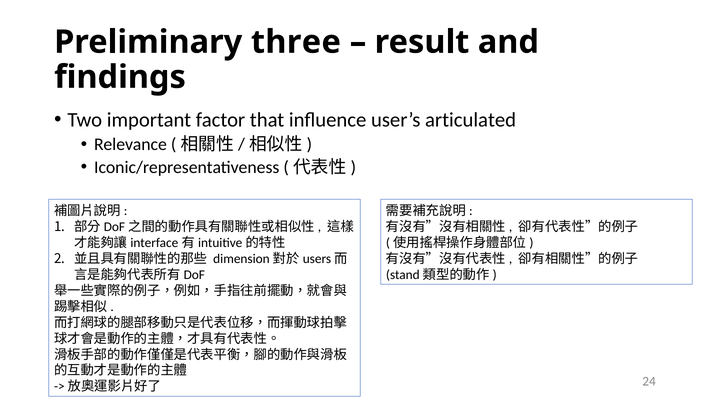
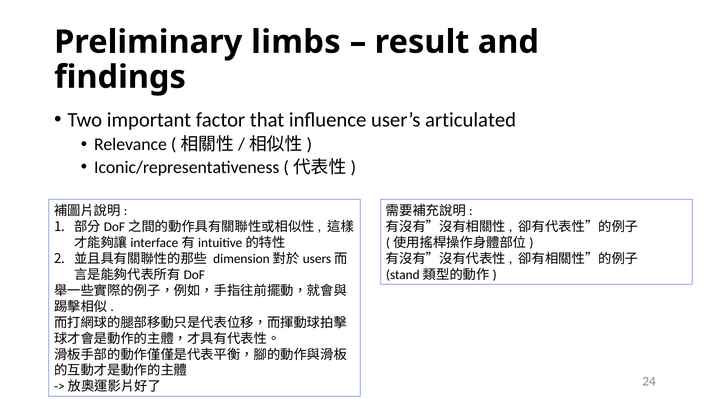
three: three -> limbs (296, 42)
